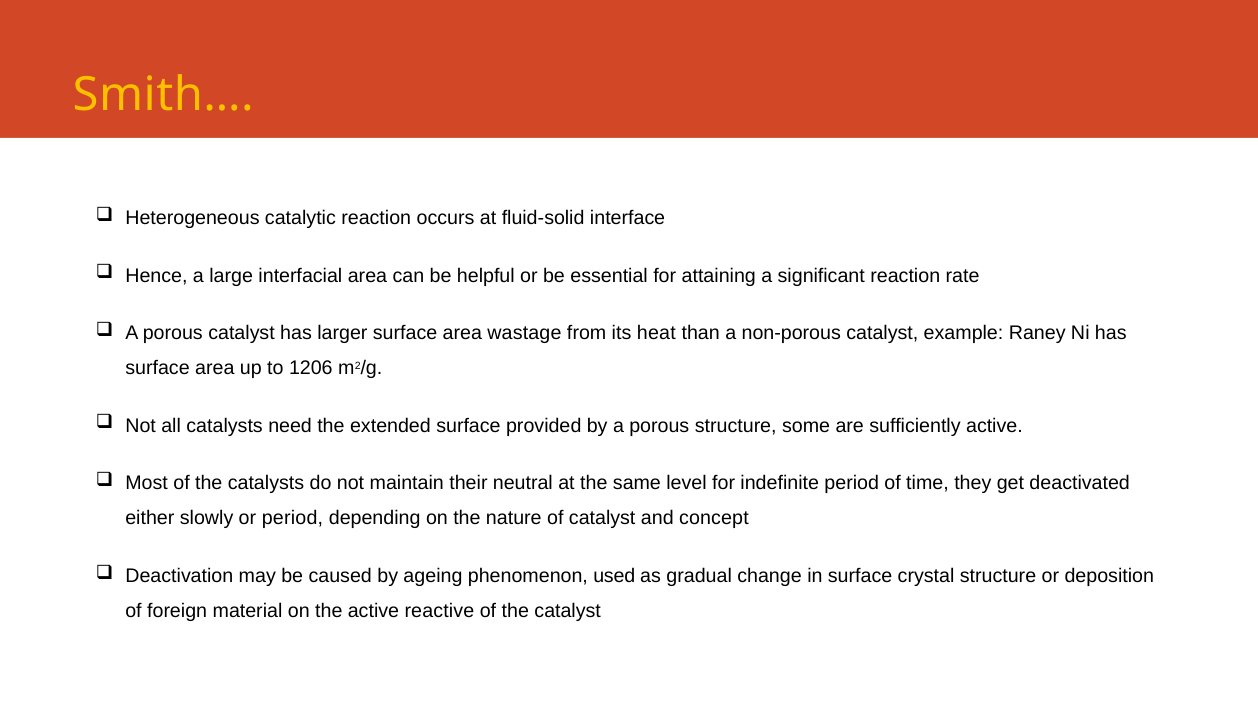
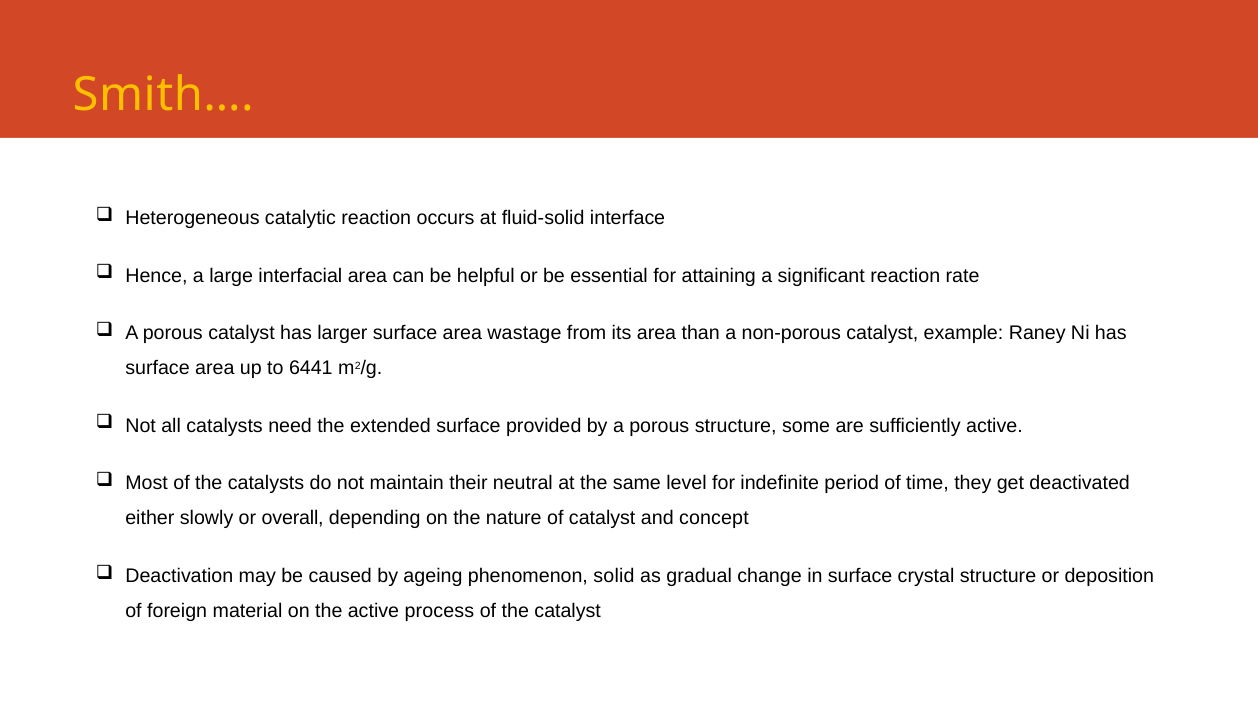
its heat: heat -> area (656, 333)
1206: 1206 -> 6441 (311, 368)
or period: period -> overall (293, 518)
used: used -> solid (614, 576)
reactive: reactive -> process (439, 611)
